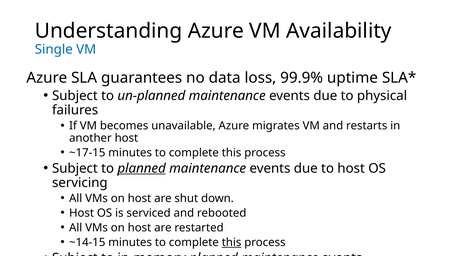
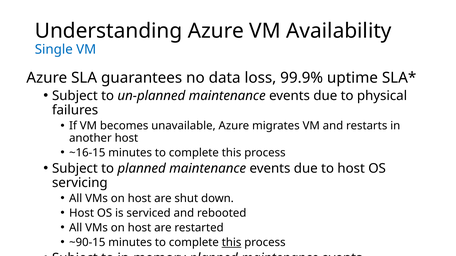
~17-15: ~17-15 -> ~16-15 (87, 153)
planned underline: present -> none (142, 169)
~14-15: ~14-15 -> ~90-15 (87, 243)
